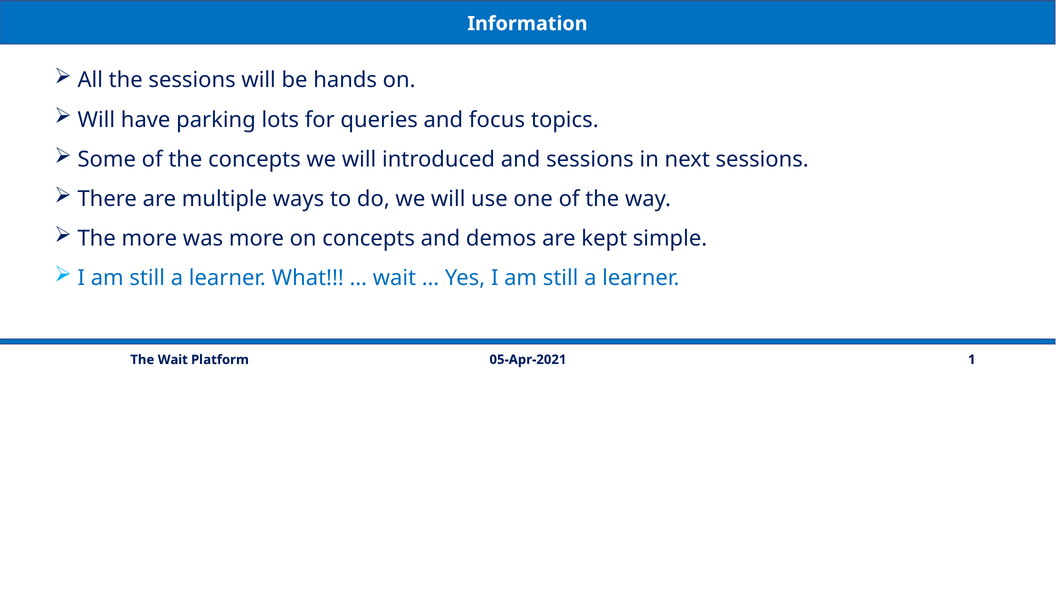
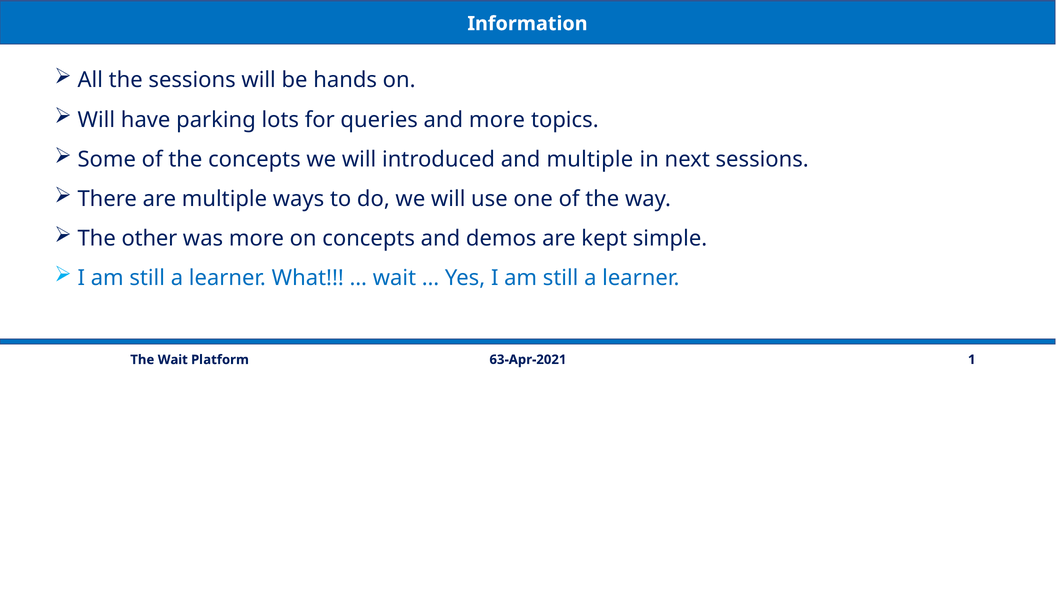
and focus: focus -> more (497, 120)
and sessions: sessions -> multiple (590, 159)
The more: more -> other (149, 239)
05-Apr-2021: 05-Apr-2021 -> 63-Apr-2021 (528, 360)
